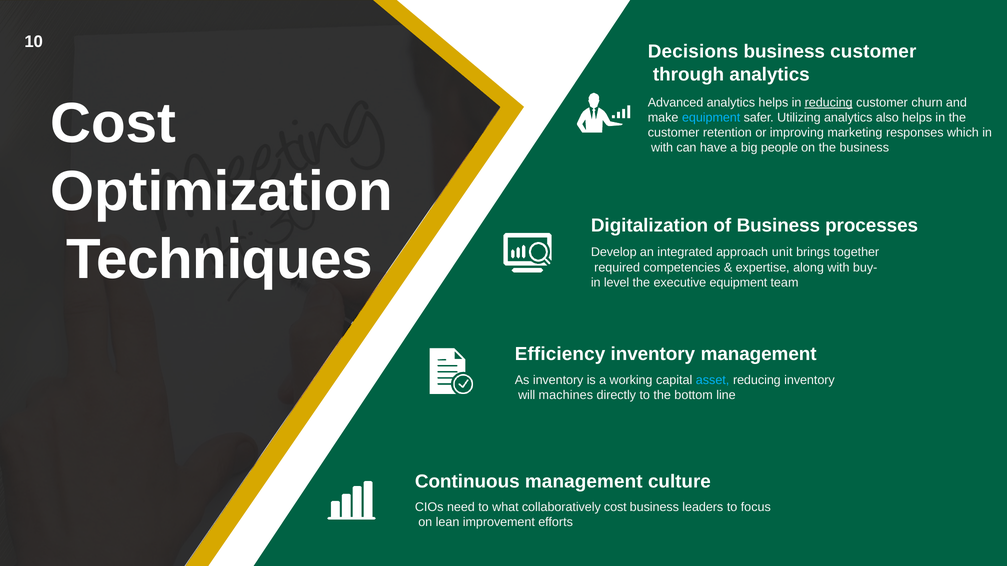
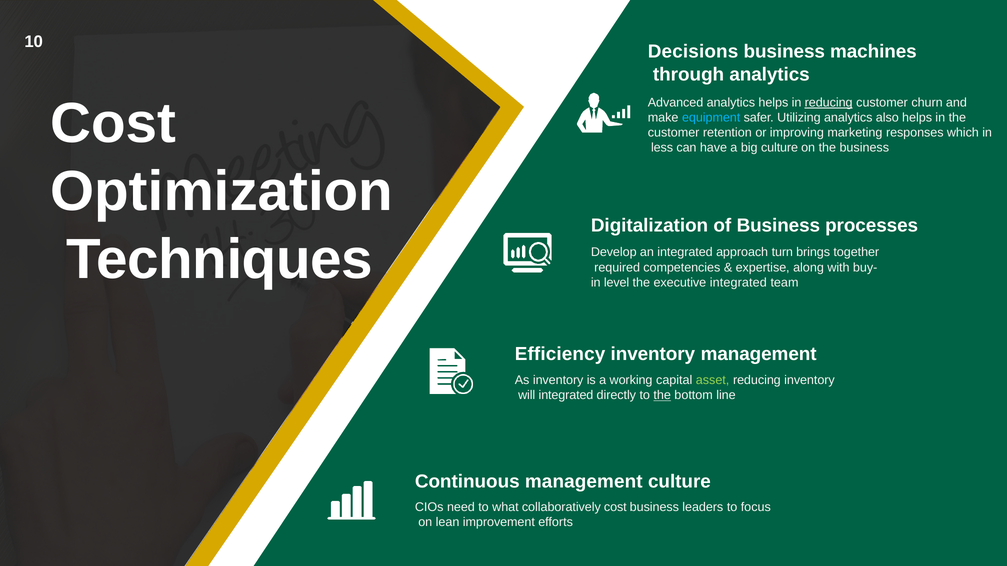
business customer: customer -> machines (873, 52)
with: with -> less (662, 148)
big people: people -> culture (780, 148)
unit: unit -> turn (782, 253)
executive equipment: equipment -> integrated (738, 283)
asset colour: light blue -> light green (713, 381)
will machines: machines -> integrated (566, 396)
the underline: none -> present (662, 396)
